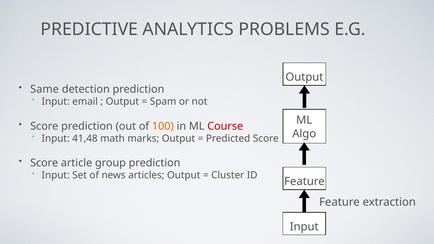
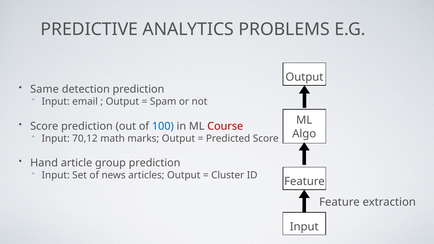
100 colour: orange -> blue (163, 126)
41,48: 41,48 -> 70,12 (85, 138)
Score: Score -> Hand (44, 163)
